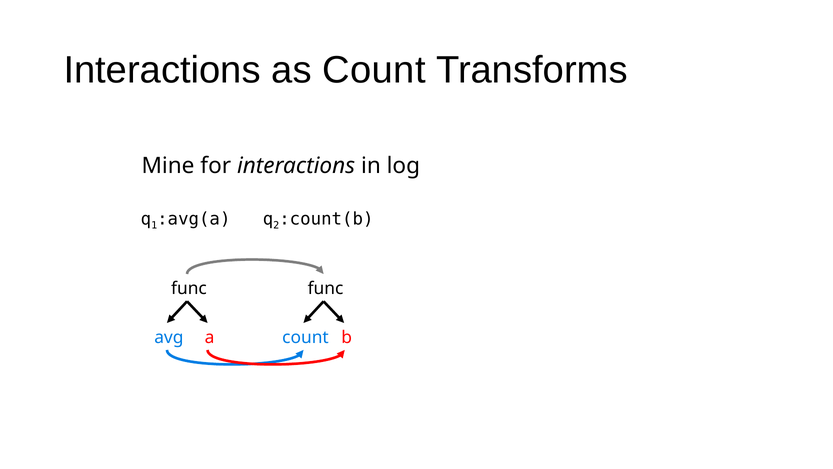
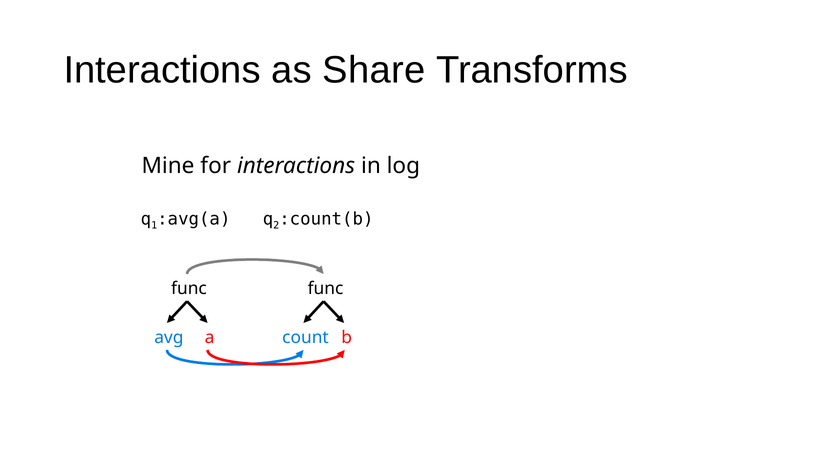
as Count: Count -> Share (374, 70)
